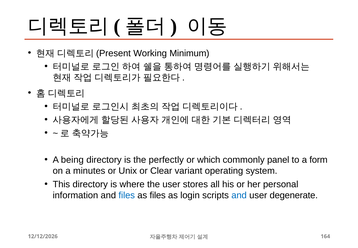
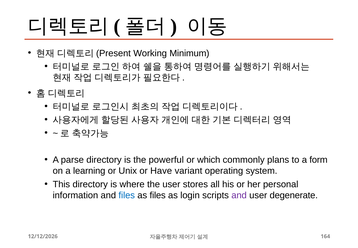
being: being -> parse (72, 160)
perfectly: perfectly -> powerful (166, 160)
panel: panel -> plans (278, 160)
minutes: minutes -> learning (89, 171)
Clear: Clear -> Have (161, 171)
and colour: blue -> purple (239, 195)
